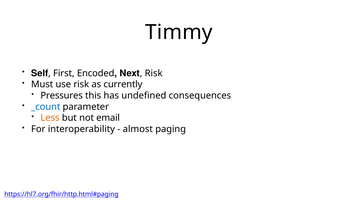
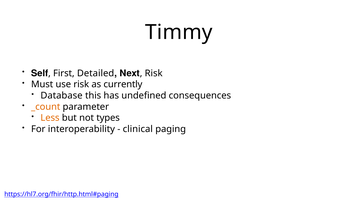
Encoded: Encoded -> Detailed (96, 73)
Pressures: Pressures -> Database (62, 96)
_count colour: blue -> orange (46, 107)
email: email -> types (108, 118)
almost: almost -> clinical (138, 129)
